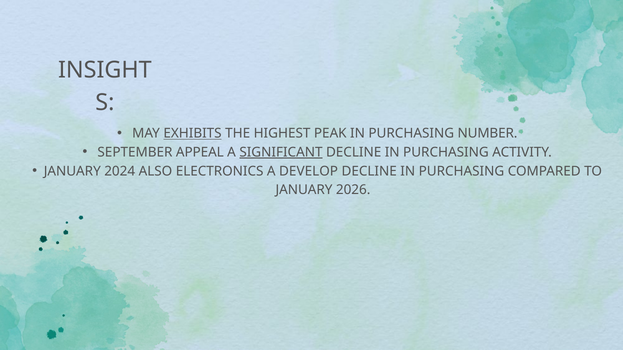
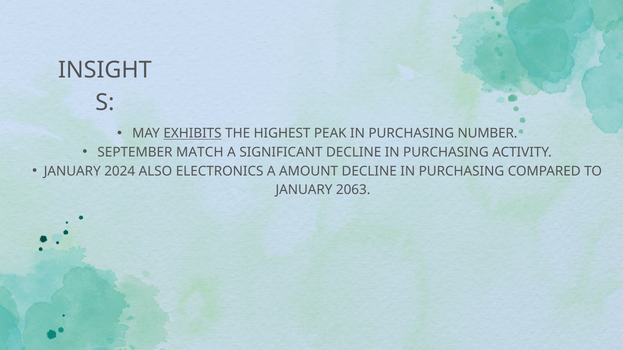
APPEAL: APPEAL -> MATCH (200, 152)
SIGNIFICANT underline: present -> none (281, 152)
DEVELOP: DEVELOP -> AMOUNT (309, 171)
2026: 2026 -> 2063 (353, 190)
